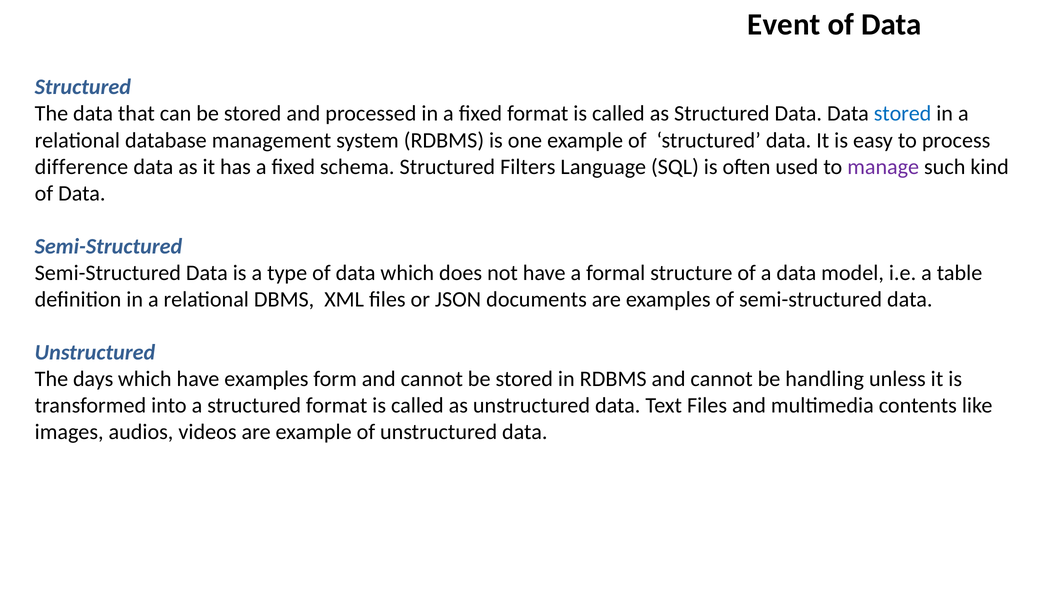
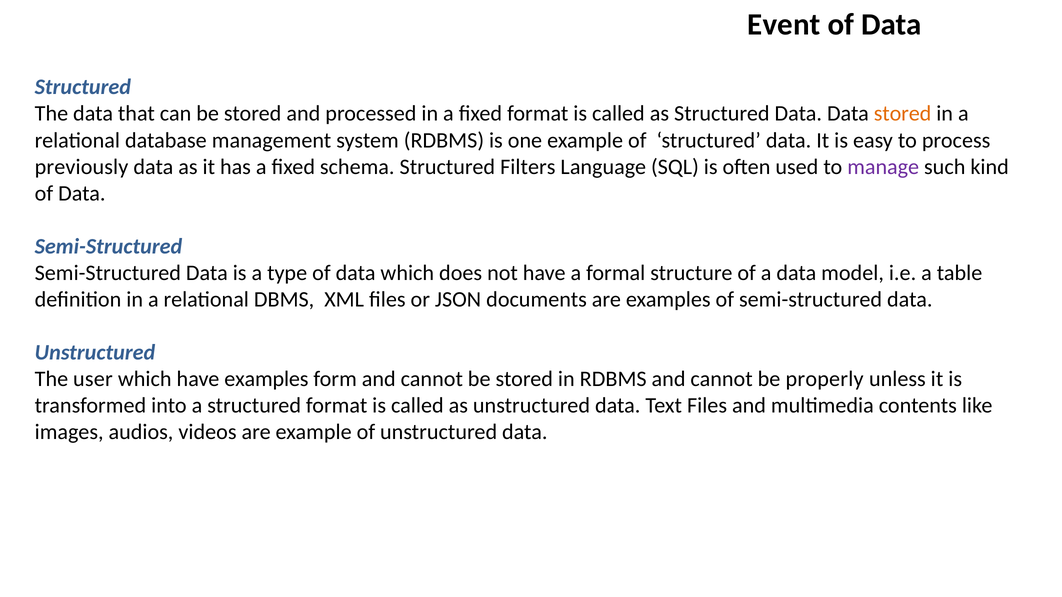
stored colour: blue -> orange (903, 114)
difference: difference -> previously (82, 167)
days: days -> user (93, 379)
handling: handling -> properly (825, 379)
